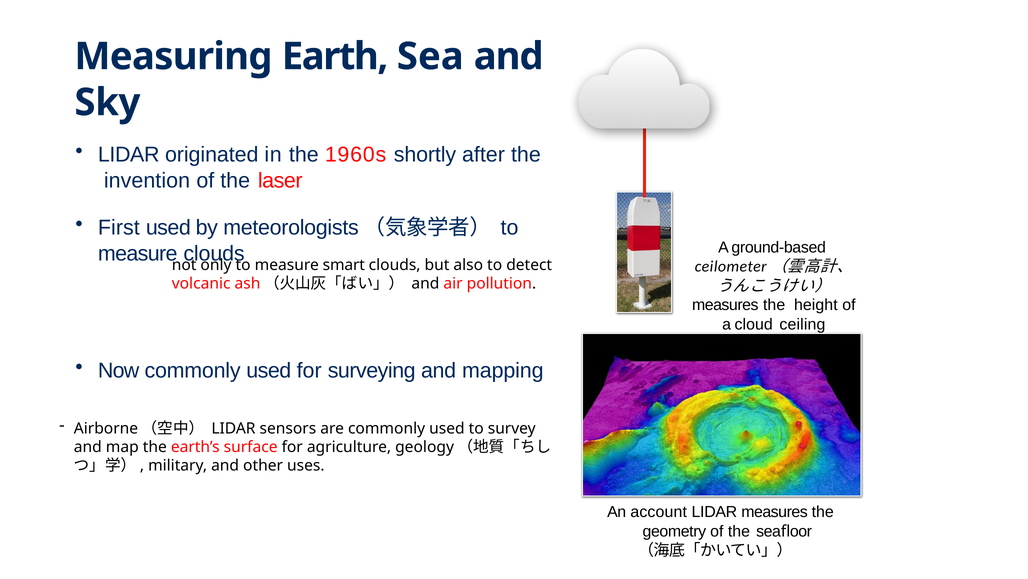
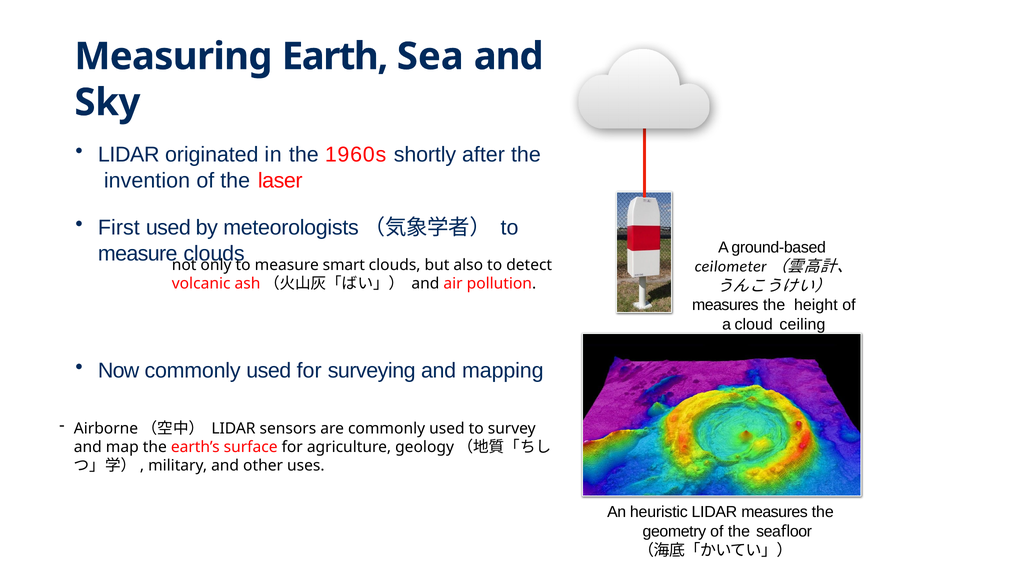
account: account -> heuristic (659, 511)
